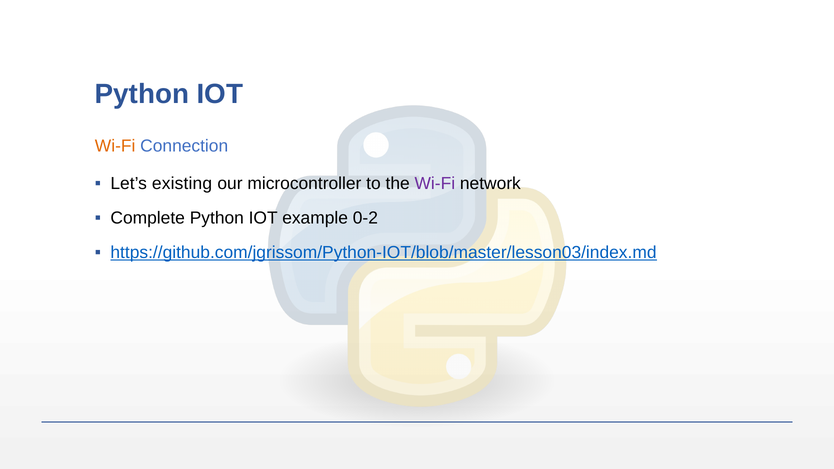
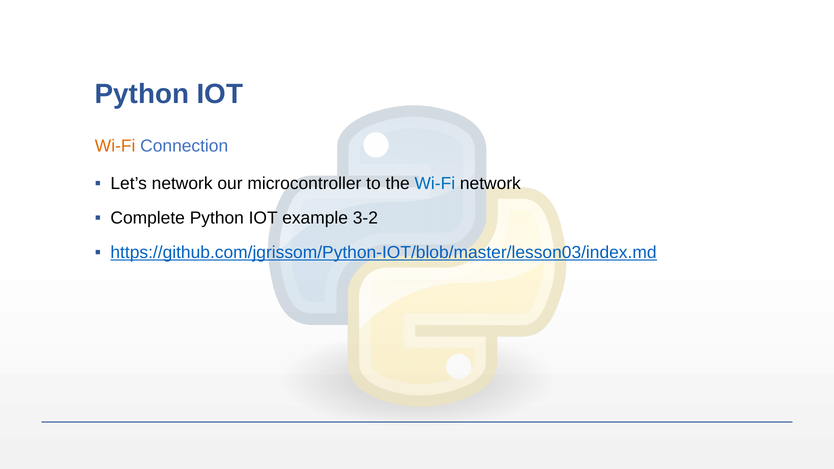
Let’s existing: existing -> network (182, 184)
Wi-Fi colour: purple -> blue (435, 184)
0-2: 0-2 -> 3-2 (365, 218)
